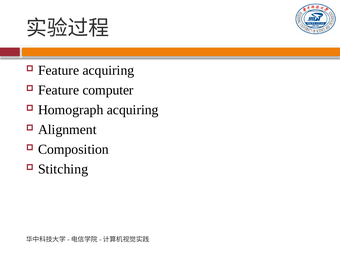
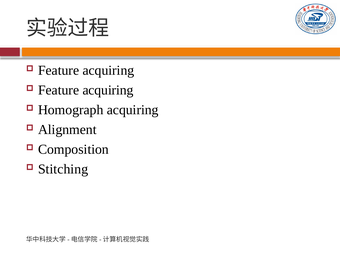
computer: computer -> acquiring (108, 90)
